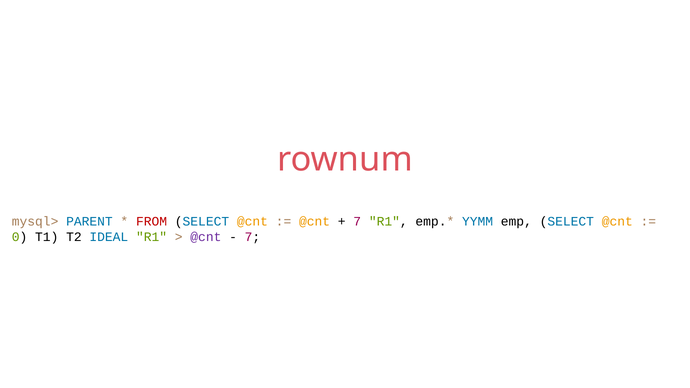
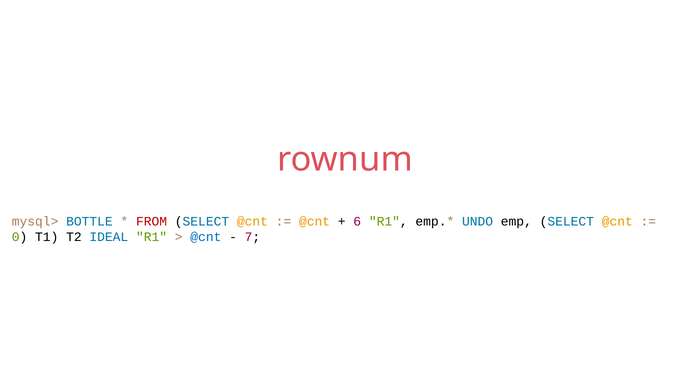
PARENT: PARENT -> BOTTLE (89, 222)
7: 7 -> 6 (357, 222)
YYMM: YYMM -> UNDO (478, 222)
@cnt colour: purple -> blue (206, 237)
